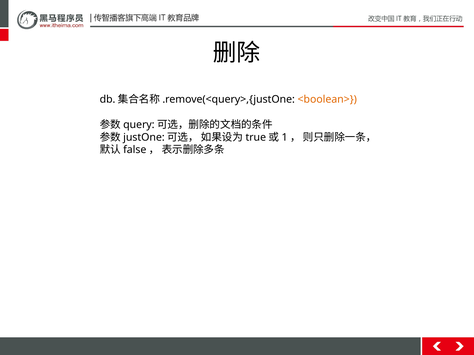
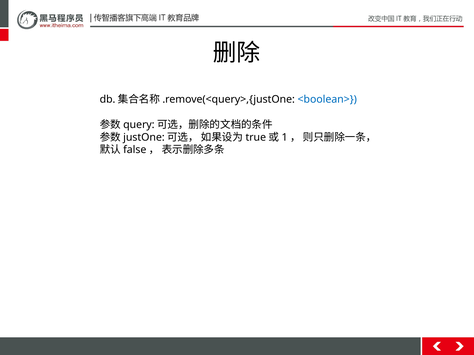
<boolean> colour: orange -> blue (327, 100)
